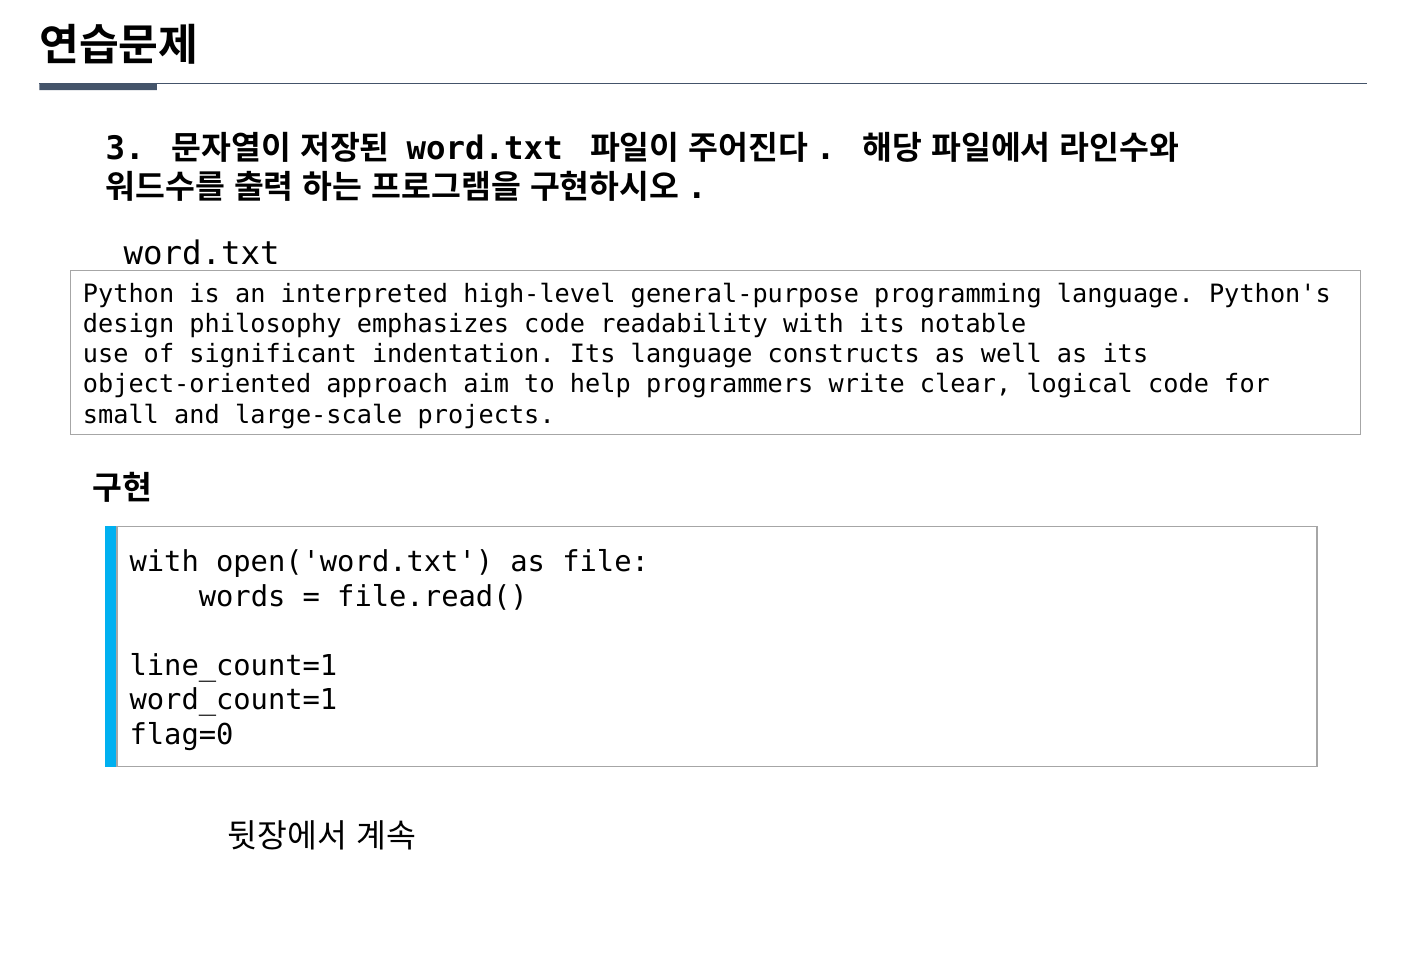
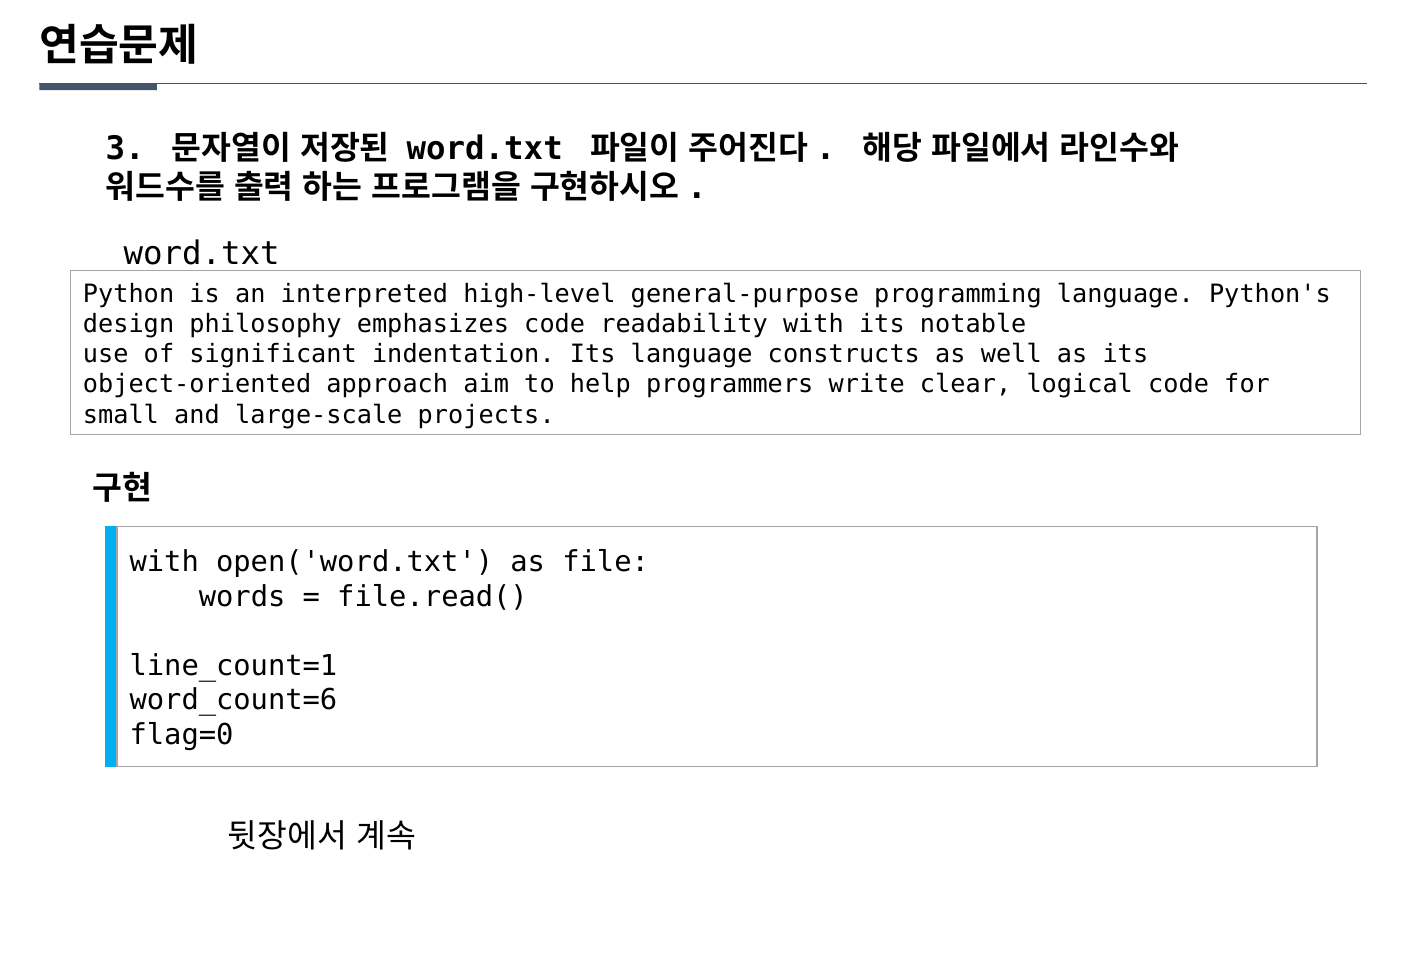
word_count=1: word_count=1 -> word_count=6 (233, 701)
